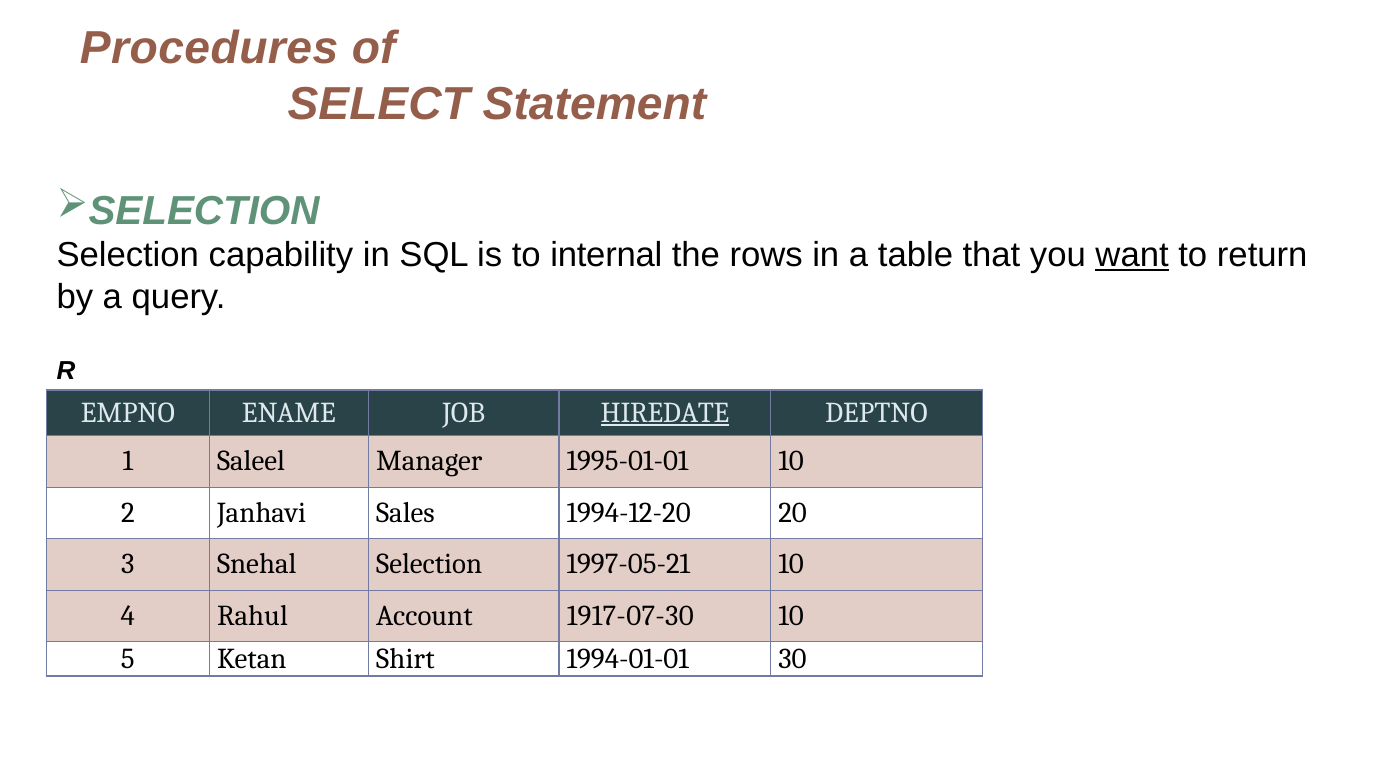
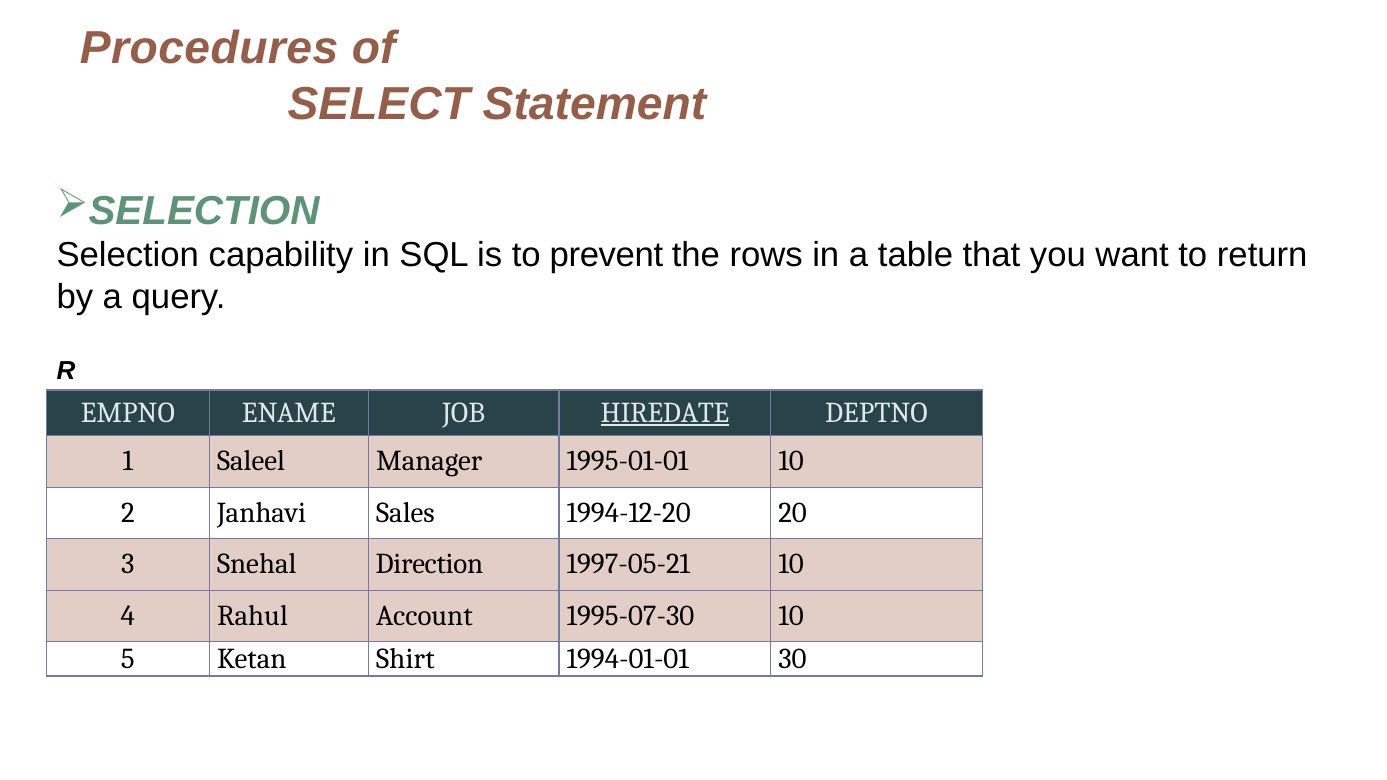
internal: internal -> prevent (606, 255)
want underline: present -> none (1132, 255)
Snehal Selection: Selection -> Direction (429, 564)
1917-07-30: 1917-07-30 -> 1995-07-30 (631, 616)
